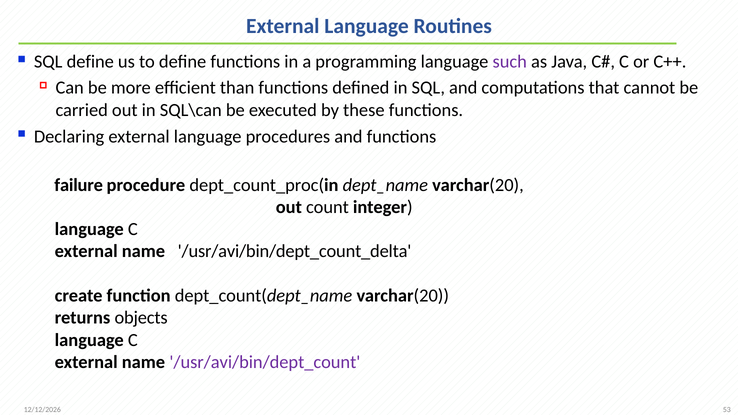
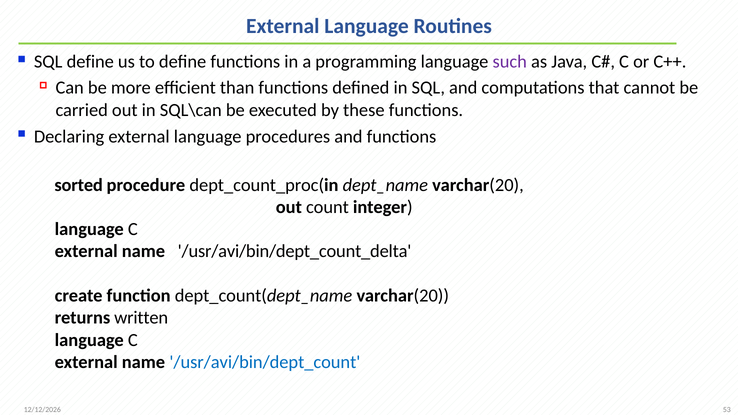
failure: failure -> sorted (79, 185)
objects: objects -> written (141, 318)
/usr/avi/bin/dept_count colour: purple -> blue (265, 362)
